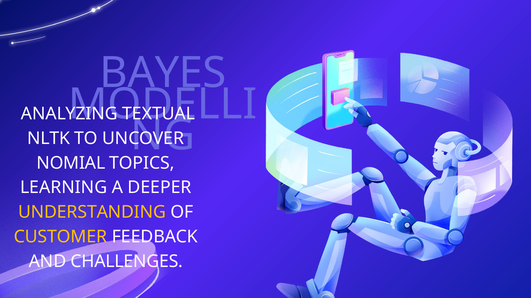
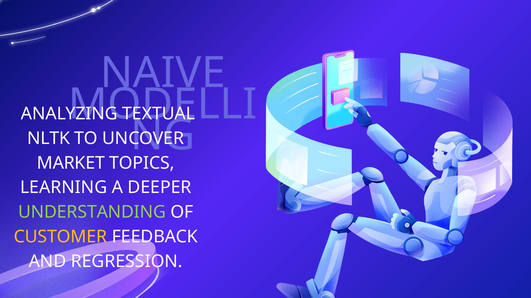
BAYES: BAYES -> NAIVE (163, 73)
NOMIAL: NOMIAL -> MARKET (71, 163)
UNDERSTANDING colour: yellow -> light green (92, 213)
CHALLENGES: CHALLENGES -> REGRESSION (127, 262)
